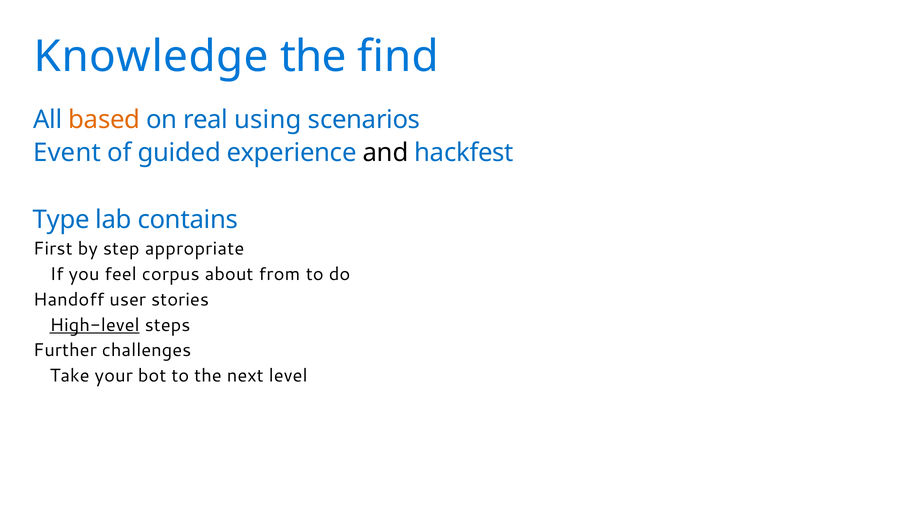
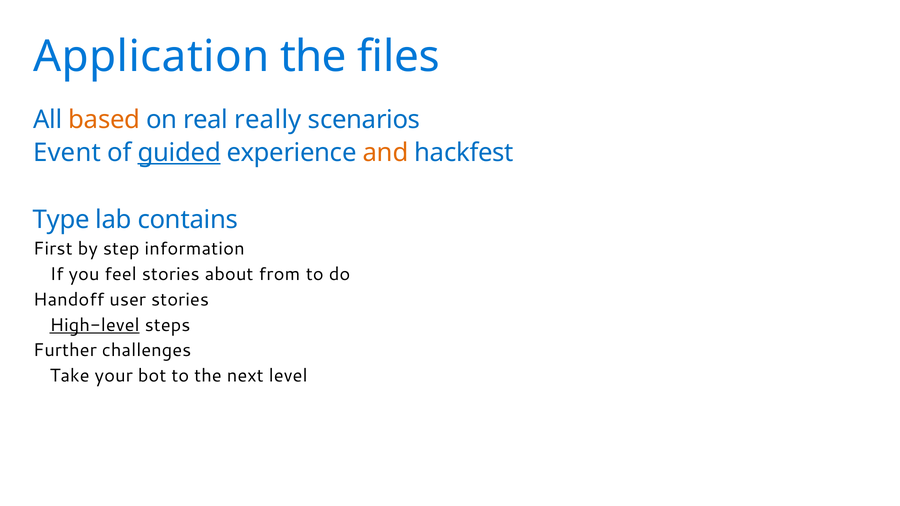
Knowledge: Knowledge -> Application (151, 57)
find: find -> files (398, 57)
using: using -> really (268, 120)
guided underline: none -> present (179, 153)
and colour: black -> orange (386, 153)
appropriate: appropriate -> information (195, 249)
feel corpus: corpus -> stories (171, 274)
